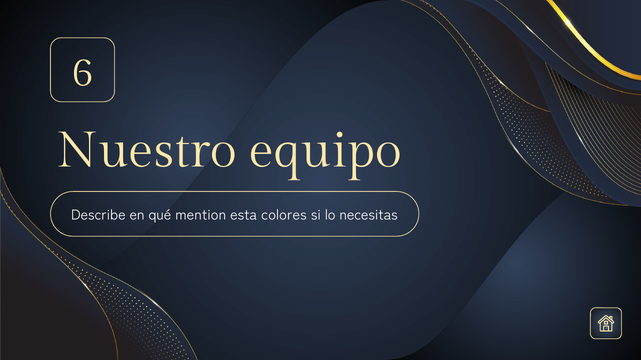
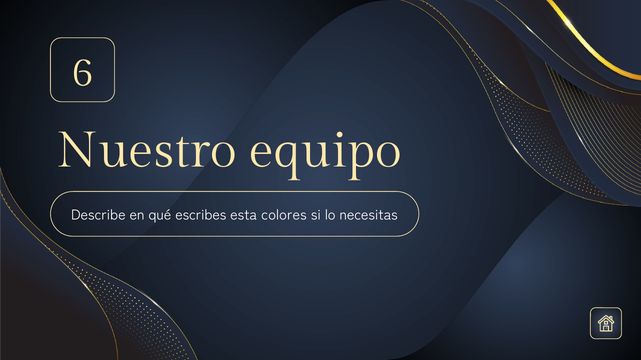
mention: mention -> escribes (201, 215)
